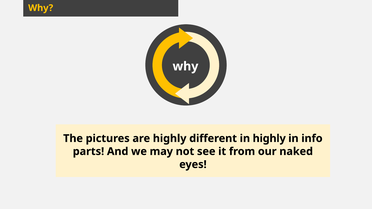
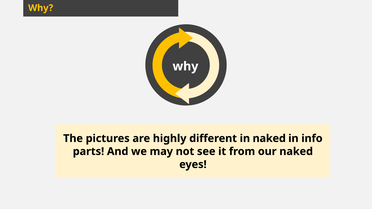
in highly: highly -> naked (269, 139)
